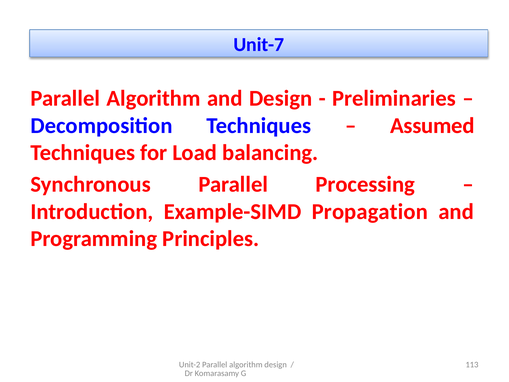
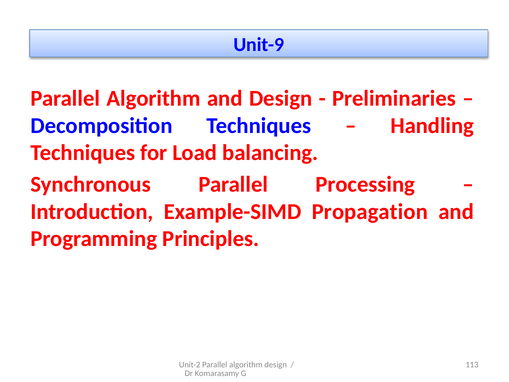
Unit-7: Unit-7 -> Unit-9 (259, 45)
Assumed: Assumed -> Handling (432, 125)
